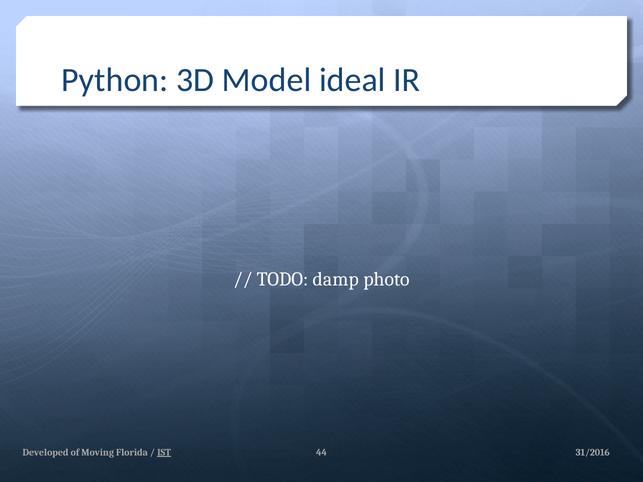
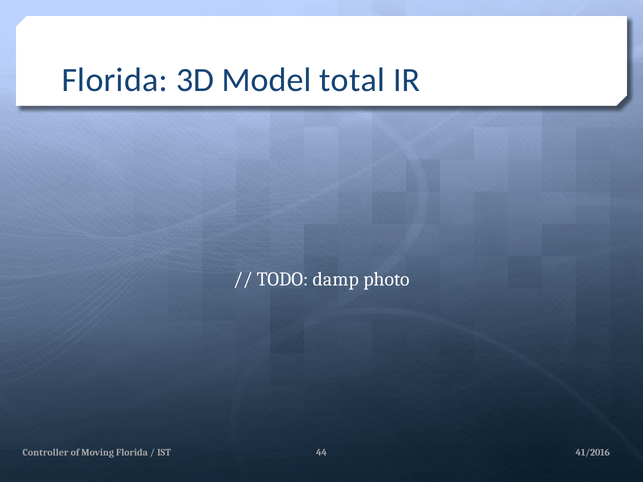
Python: Python -> Florida (115, 80)
ideal: ideal -> total (352, 80)
Developed: Developed -> Controller (45, 453)
IST underline: present -> none (164, 453)
31/2016: 31/2016 -> 41/2016 (593, 453)
